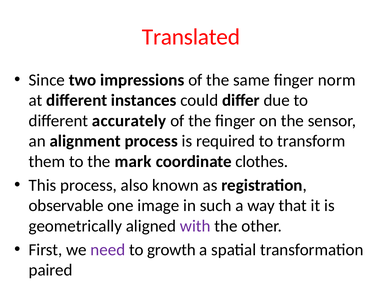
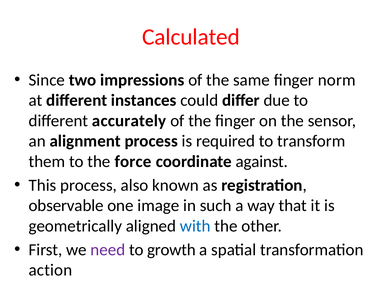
Translated: Translated -> Calculated (191, 37)
mark: mark -> force (133, 162)
clothes: clothes -> against (262, 162)
with colour: purple -> blue (195, 226)
paired: paired -> action (50, 270)
